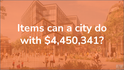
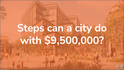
Items: Items -> Steps (31, 28)
$4,450,341: $4,450,341 -> $9,500,000 (74, 40)
